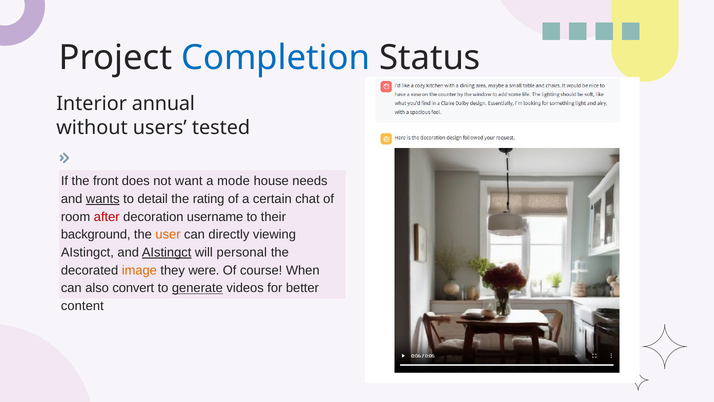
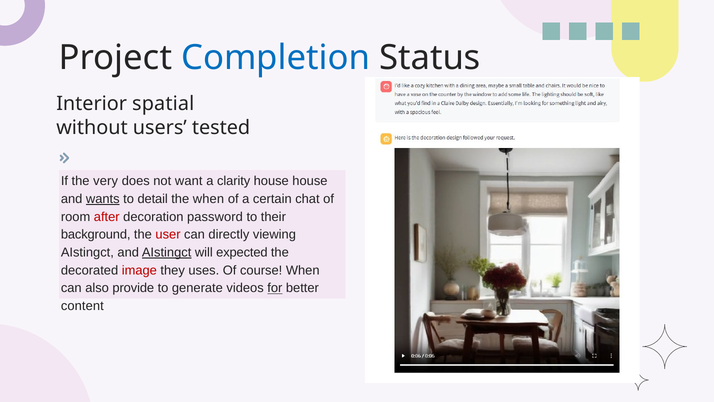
annual: annual -> spatial (163, 104)
front: front -> very (106, 181)
mode: mode -> clarity (234, 181)
house needs: needs -> house (310, 181)
the rating: rating -> when (208, 199)
username: username -> password (215, 217)
user colour: orange -> red (168, 234)
personal: personal -> expected (242, 252)
image colour: orange -> red (139, 270)
were: were -> uses (204, 270)
convert: convert -> provide (133, 288)
generate underline: present -> none (197, 288)
for underline: none -> present (275, 288)
